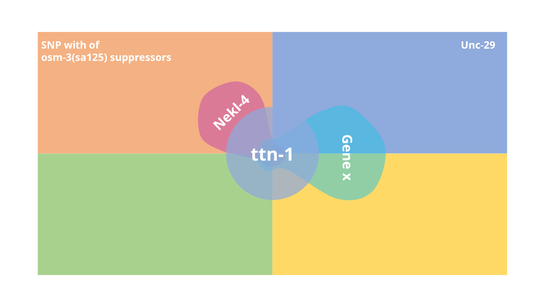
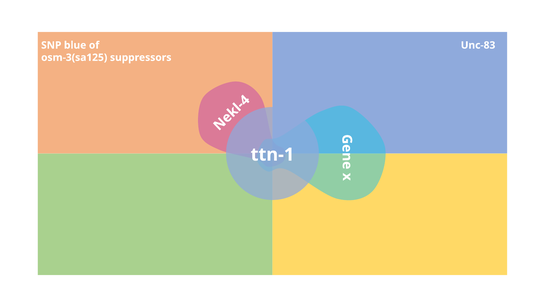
with: with -> blue (75, 45)
Unc-29: Unc-29 -> Unc-83 (478, 45)
